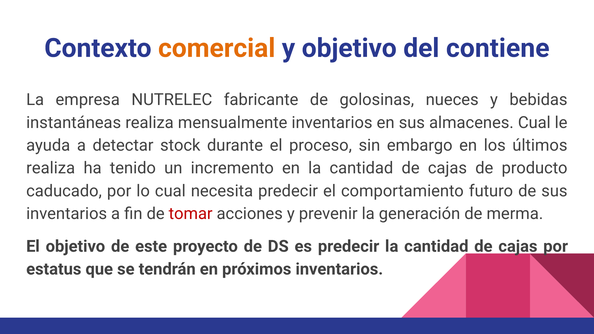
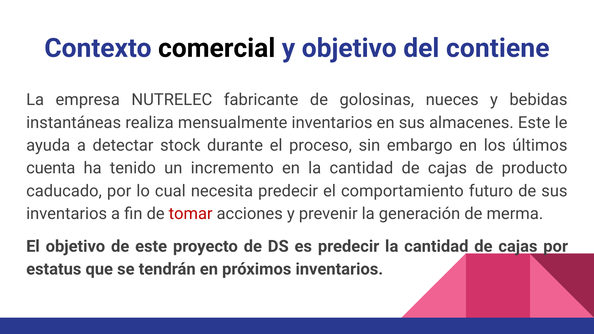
comercial colour: orange -> black (217, 48)
almacenes Cual: Cual -> Este (534, 123)
realiza: realiza -> cuenta (51, 168)
